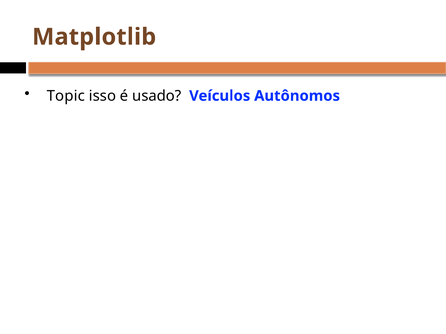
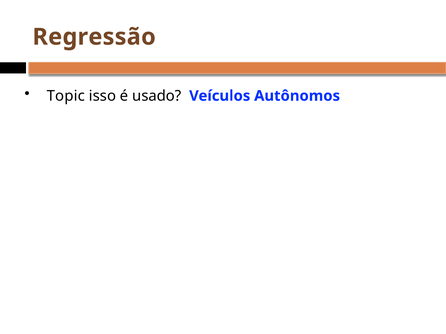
Matplotlib: Matplotlib -> Regressão (94, 37)
